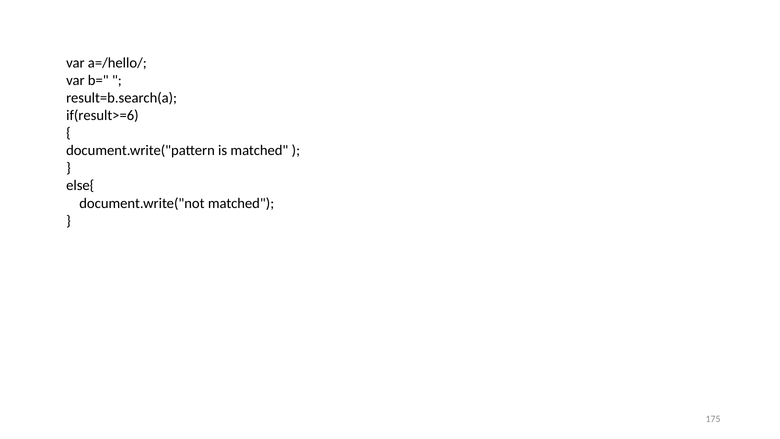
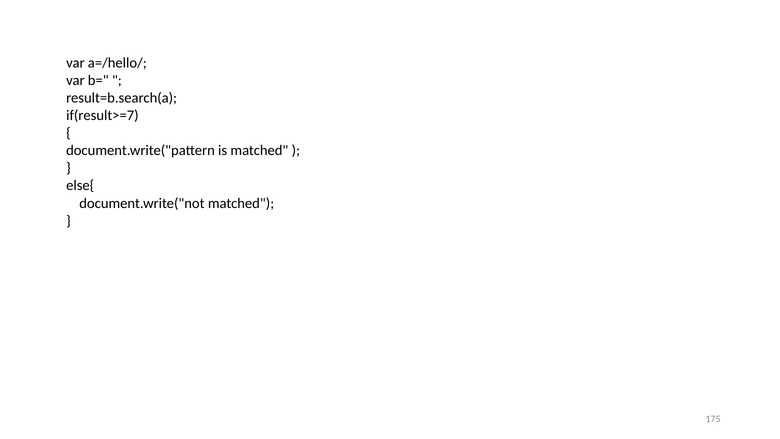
if(result>=6: if(result>=6 -> if(result>=7 (102, 115)
